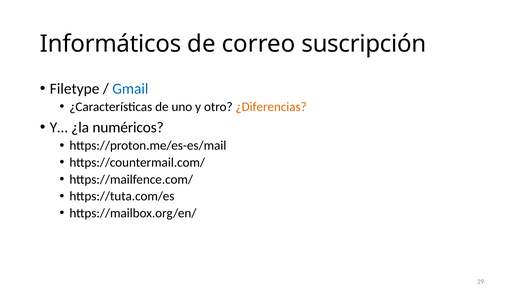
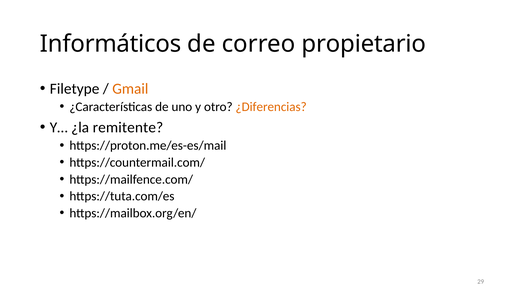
suscripción: suscripción -> propietario (364, 44)
Gmail colour: blue -> orange (130, 89)
numéricos: numéricos -> remitente (128, 127)
